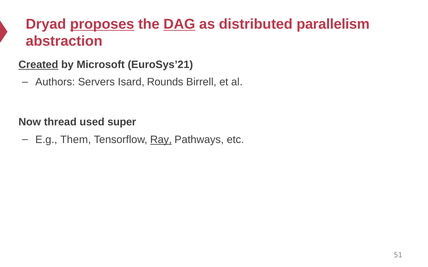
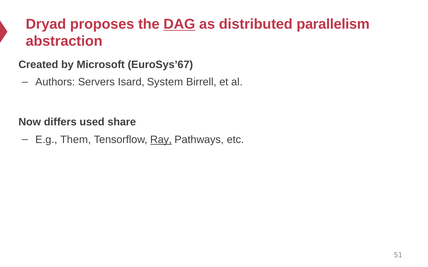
proposes underline: present -> none (102, 24)
Created underline: present -> none (38, 65)
EuroSys’21: EuroSys’21 -> EuroSys’67 (160, 65)
Rounds: Rounds -> System (165, 82)
thread: thread -> differs (60, 122)
super: super -> share (122, 122)
